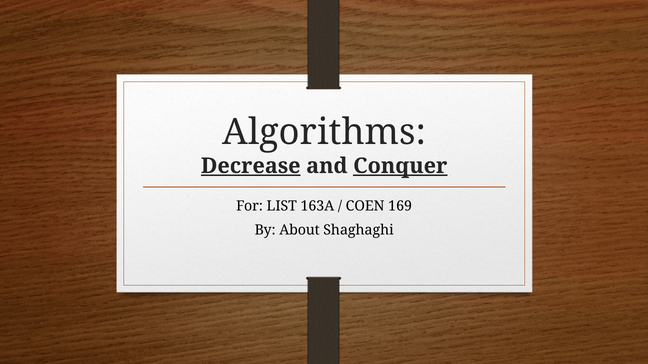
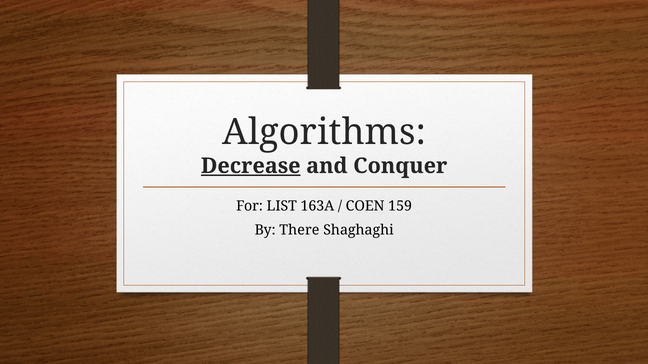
Conquer underline: present -> none (400, 166)
169: 169 -> 159 (400, 206)
About: About -> There (299, 230)
